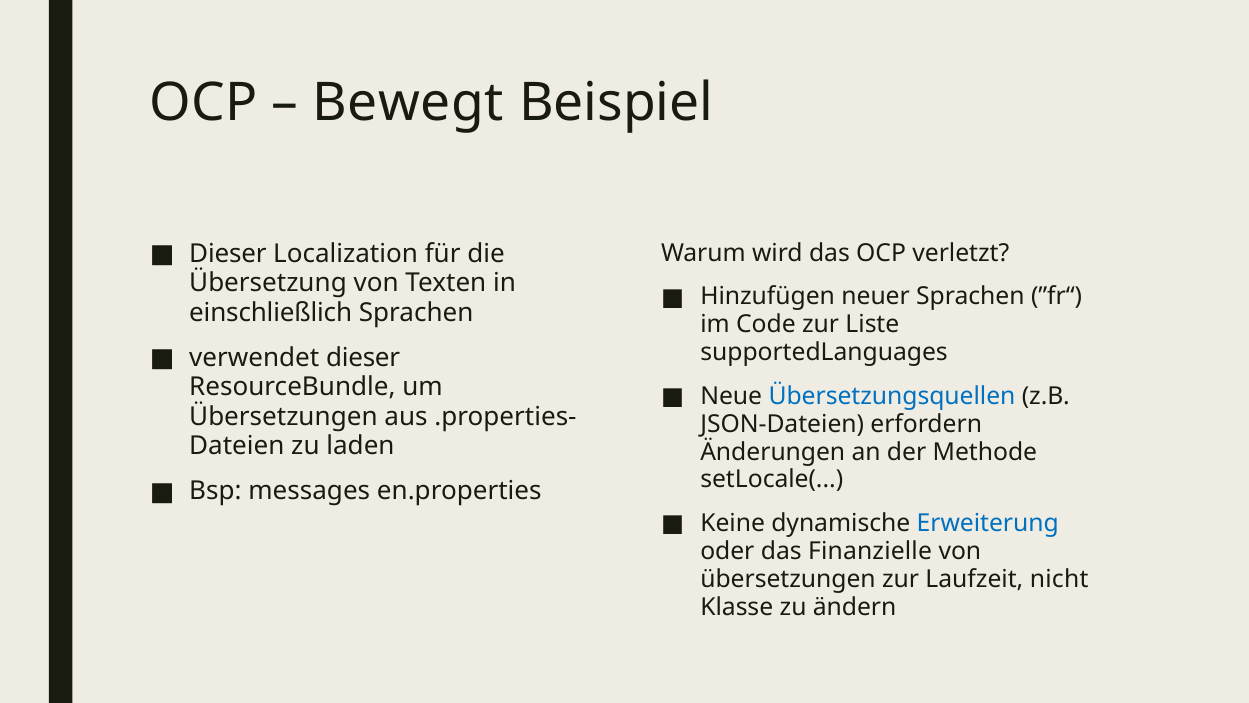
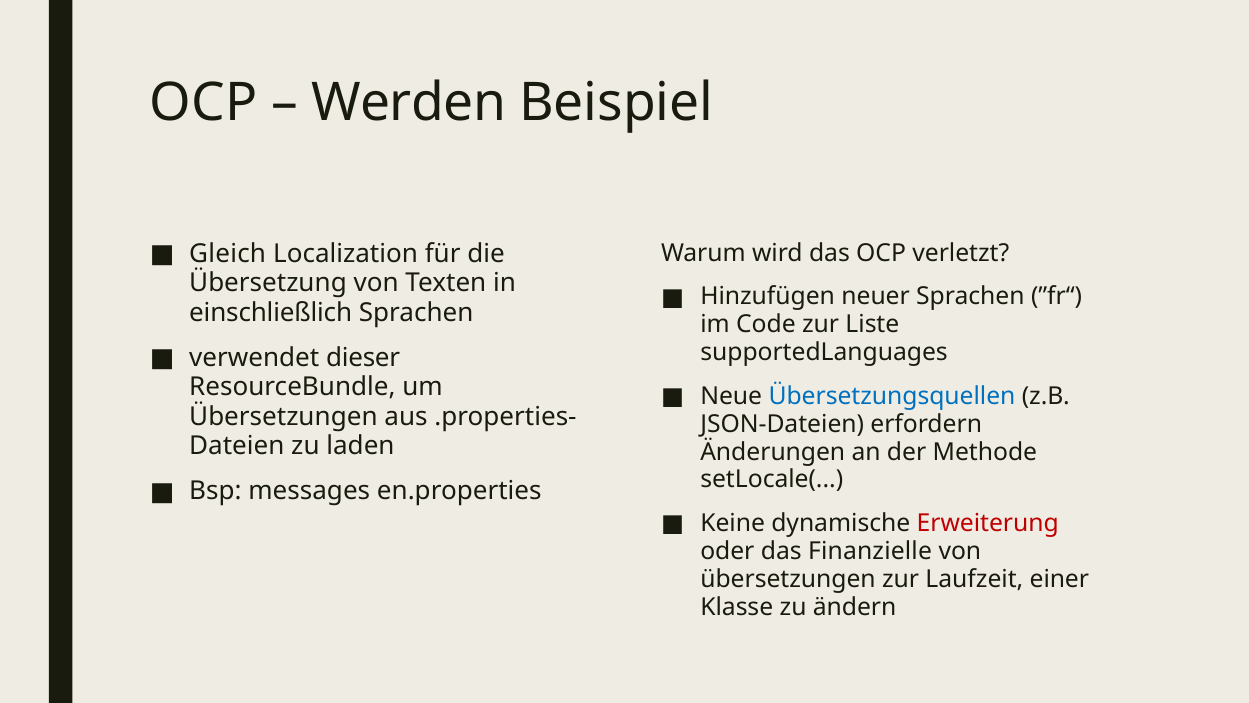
Bewegt: Bewegt -> Werden (409, 103)
Dieser: Dieser -> Gleich (228, 254)
Erweiterung colour: blue -> red (988, 523)
nicht: nicht -> einer (1059, 579)
